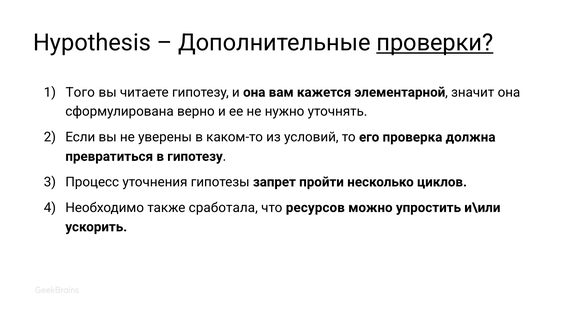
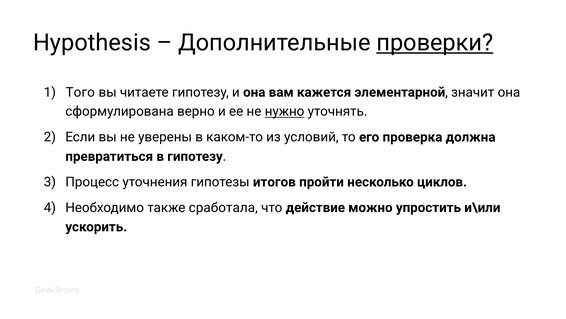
нужно underline: none -> present (285, 111)
запрет: запрет -> итогов (274, 182)
ресурсов: ресурсов -> действие (315, 207)
